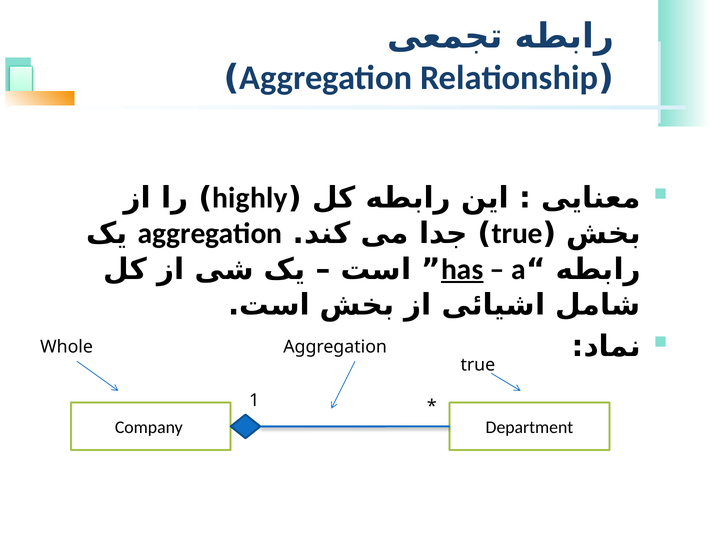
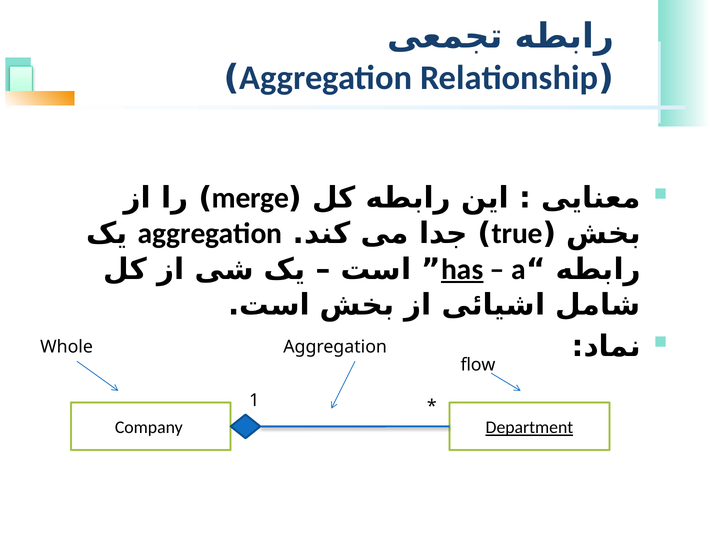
highly: highly -> merge (250, 198)
true: true -> flow (478, 364)
Department underline: none -> present (529, 427)
